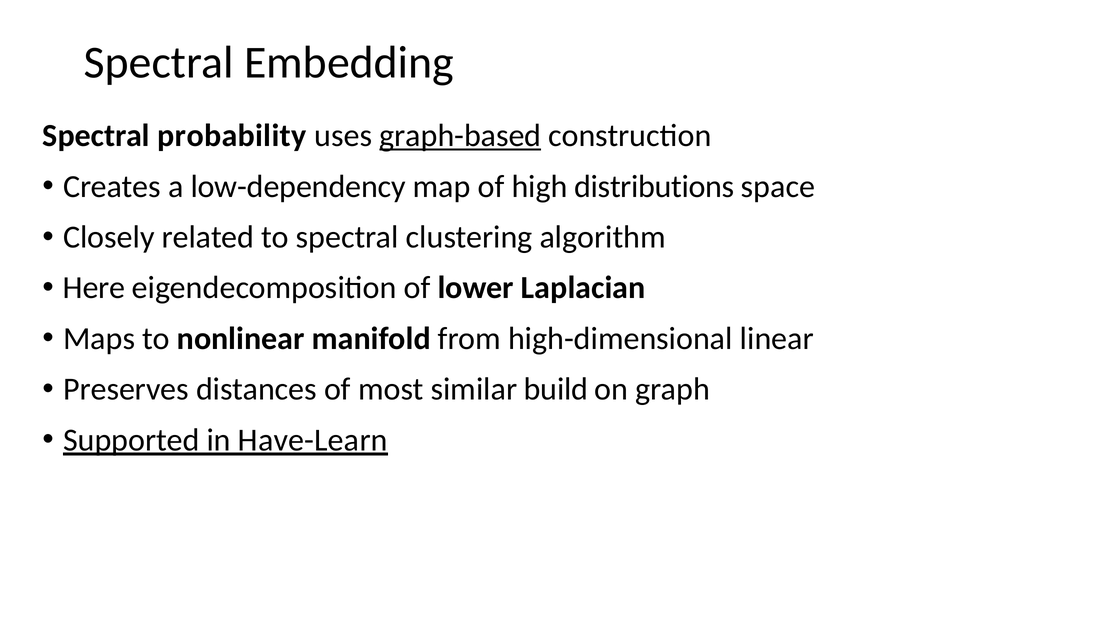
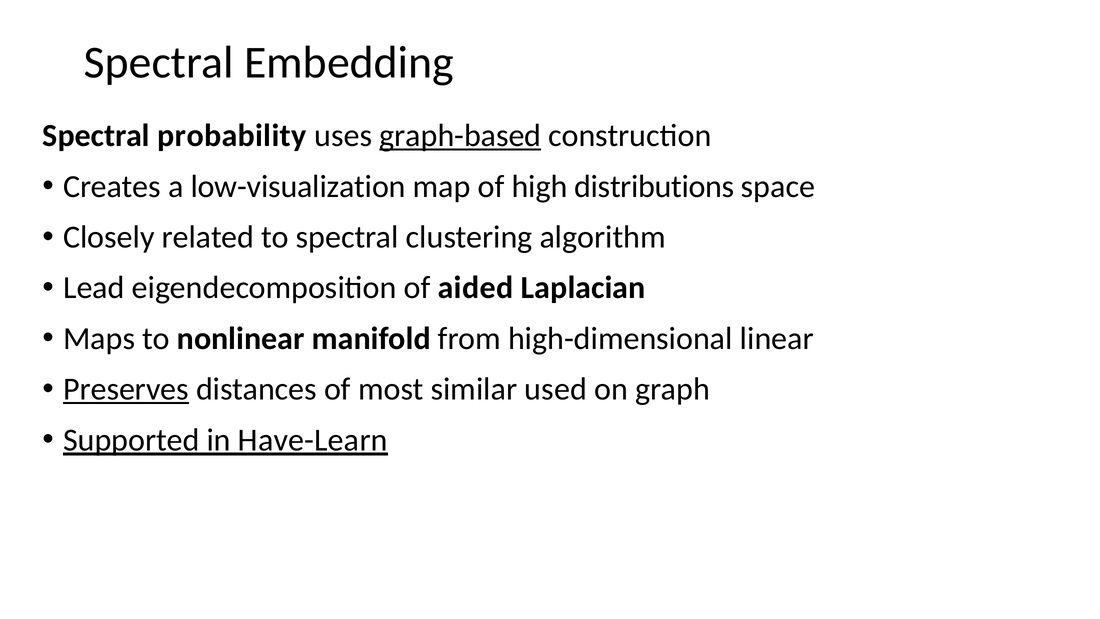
low-dependency: low-dependency -> low-visualization (298, 186)
Here: Here -> Lead (94, 288)
lower: lower -> aided (476, 288)
Preserves underline: none -> present (126, 389)
build: build -> used (556, 389)
